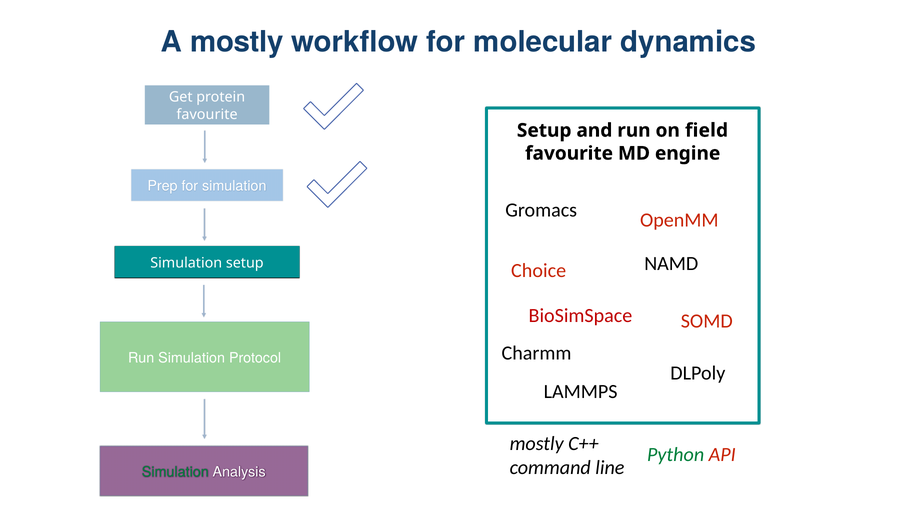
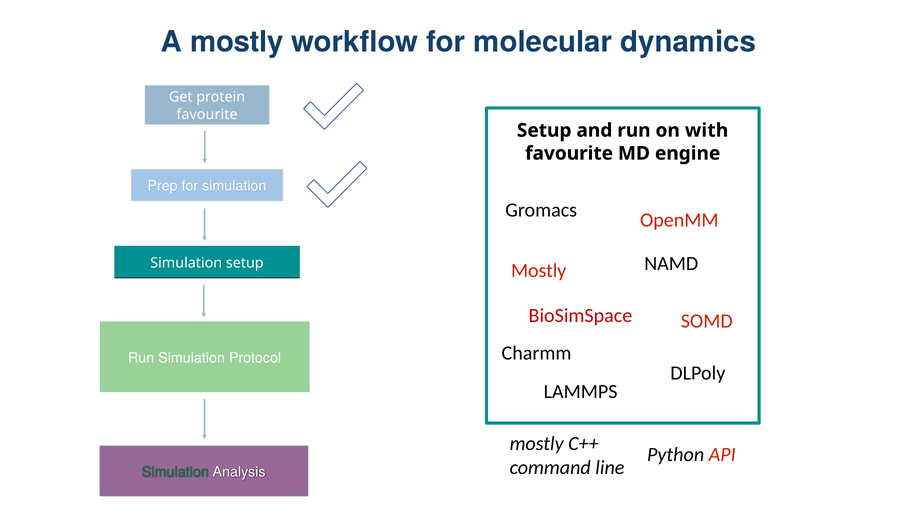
field: field -> with (707, 130)
Choice: Choice -> Mostly (539, 271)
Python colour: green -> black (676, 454)
